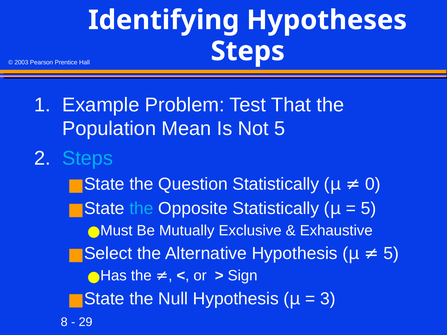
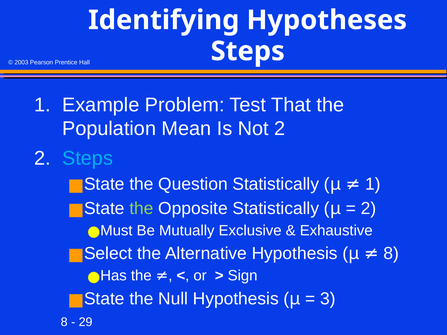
Not 5: 5 -> 2 (280, 129)
0: 0 -> 1 (373, 184)
the colour: light blue -> light green (141, 209)
5: 5 -> 2 (368, 209)
5: 5 -> 8 (391, 254)
